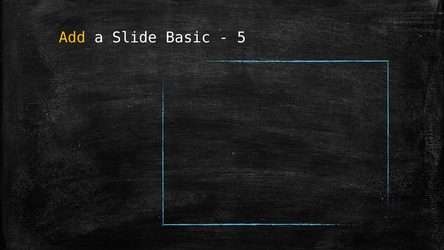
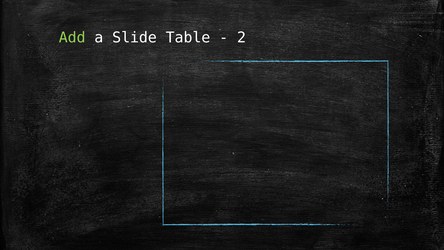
Add colour: yellow -> light green (72, 37)
Basic: Basic -> Table (188, 37)
5: 5 -> 2 (241, 37)
